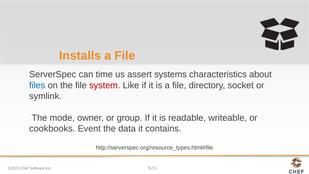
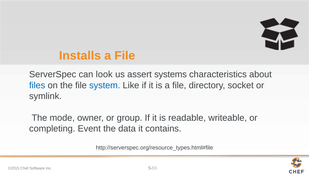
time: time -> look (104, 74)
system colour: red -> blue (105, 85)
cookbooks: cookbooks -> completing (52, 129)
